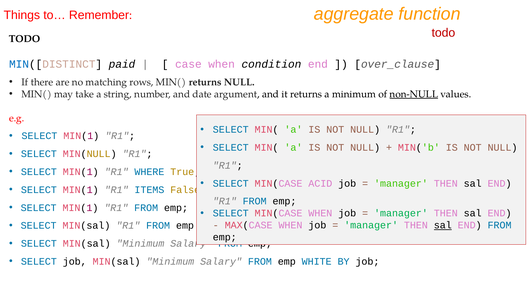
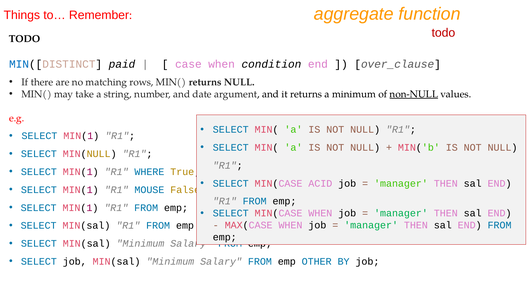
ITEMS: ITEMS -> MOUSE (149, 190)
sal underline: present -> none (443, 225)
WHITE: WHITE -> OTHER (317, 261)
